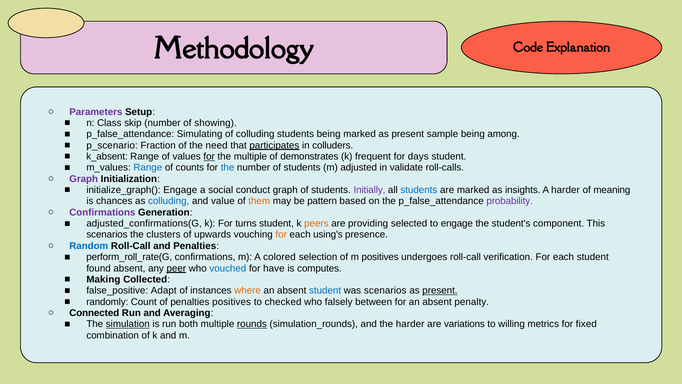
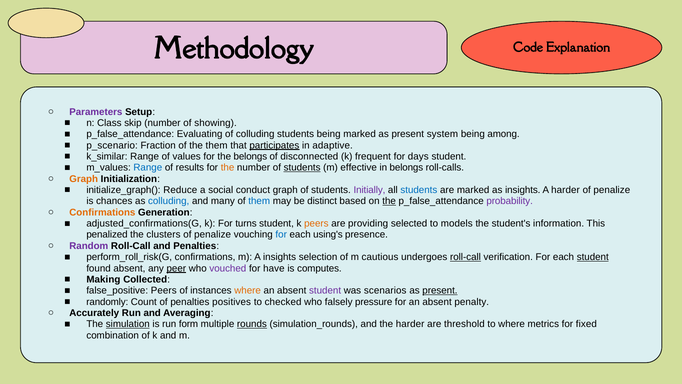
Simulating: Simulating -> Evaluating (200, 134)
sample: sample -> system (442, 134)
the need: need -> them (217, 145)
colluders: colluders -> adaptive (333, 145)
k_absent: k_absent -> k_similar (107, 156)
for underline: present -> none (209, 156)
the multiple: multiple -> belongs (250, 156)
demonstrates: demonstrates -> disconnected (309, 156)
counts: counts -> results (190, 168)
the colour: blue -> orange (228, 168)
students underline: none -> present (302, 168)
adjusted: adjusted -> effective (359, 168)
in validate: validate -> belongs (406, 168)
Graph colour: purple -> orange (84, 179)
initialize_graph( Engage: Engage -> Reduce (180, 190)
meaning: meaning -> penalize (612, 190)
value: value -> many (223, 201)
them colour: orange -> blue (259, 201)
pattern: pattern -> distinct (322, 201)
the underline: none -> present (389, 201)
Confirmations colour: purple -> orange (102, 212)
to engage: engage -> models (457, 223)
component: component -> information (559, 223)
scenarios: scenarios -> penalized (107, 235)
upwards: upwards -> penalize (213, 235)
for colour: orange -> blue (281, 235)
Random colour: blue -> purple (89, 246)
perform_roll_rate(G: perform_roll_rate(G -> perform_roll_risk(G (129, 257)
A colored: colored -> insights (280, 257)
m positives: positives -> cautious (380, 257)
roll-call underline: none -> present (465, 257)
student underline: none -> present (593, 257)
vouched colour: blue -> purple (228, 268)
false_positive Adapt: Adapt -> Peers (164, 290)
student colour: blue -> purple (325, 290)
between: between -> pressure (374, 302)
Connected: Connected -> Accurately (94, 313)
both: both -> form (189, 324)
variations: variations -> threshold (464, 324)
to willing: willing -> where (512, 324)
